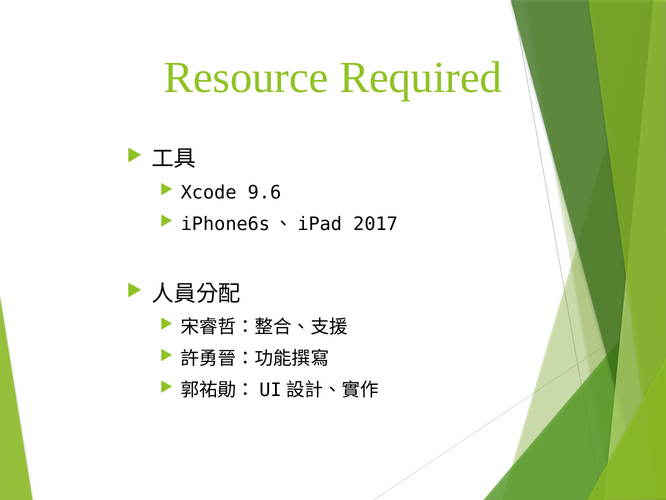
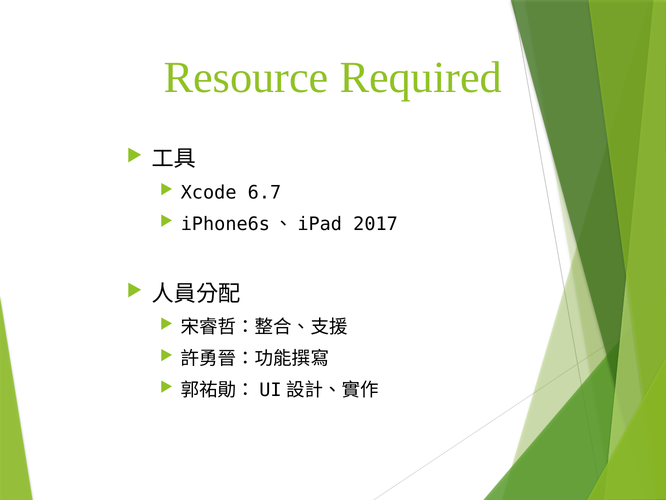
9.6: 9.6 -> 6.7 (264, 192)
